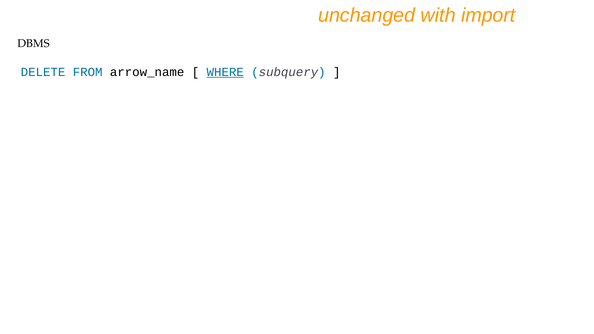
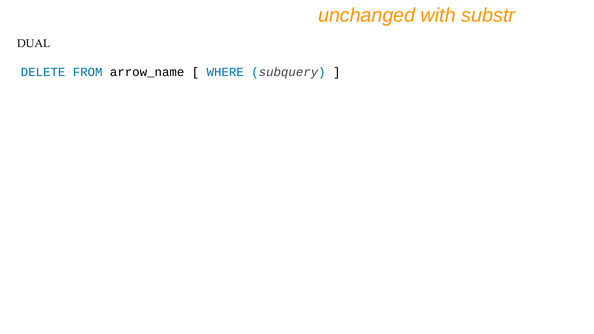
import: import -> substr (488, 15)
DBMS: DBMS -> DUAL (34, 43)
WHERE underline: present -> none (225, 72)
